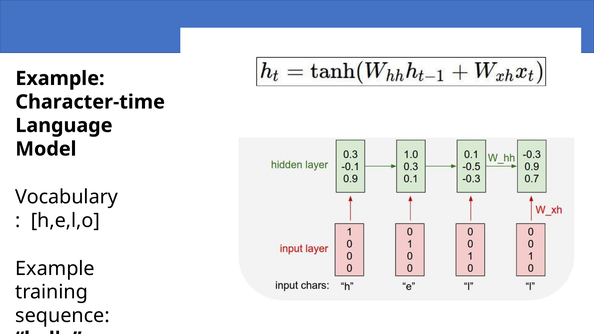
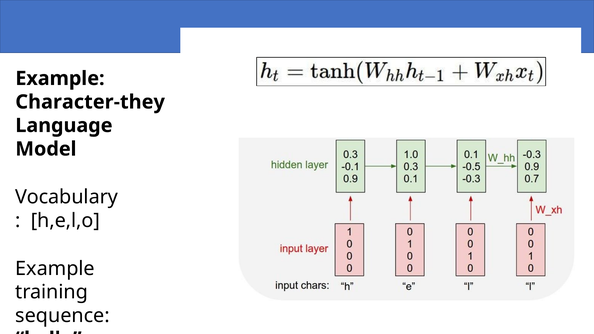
Character-time: Character-time -> Character-they (90, 102)
